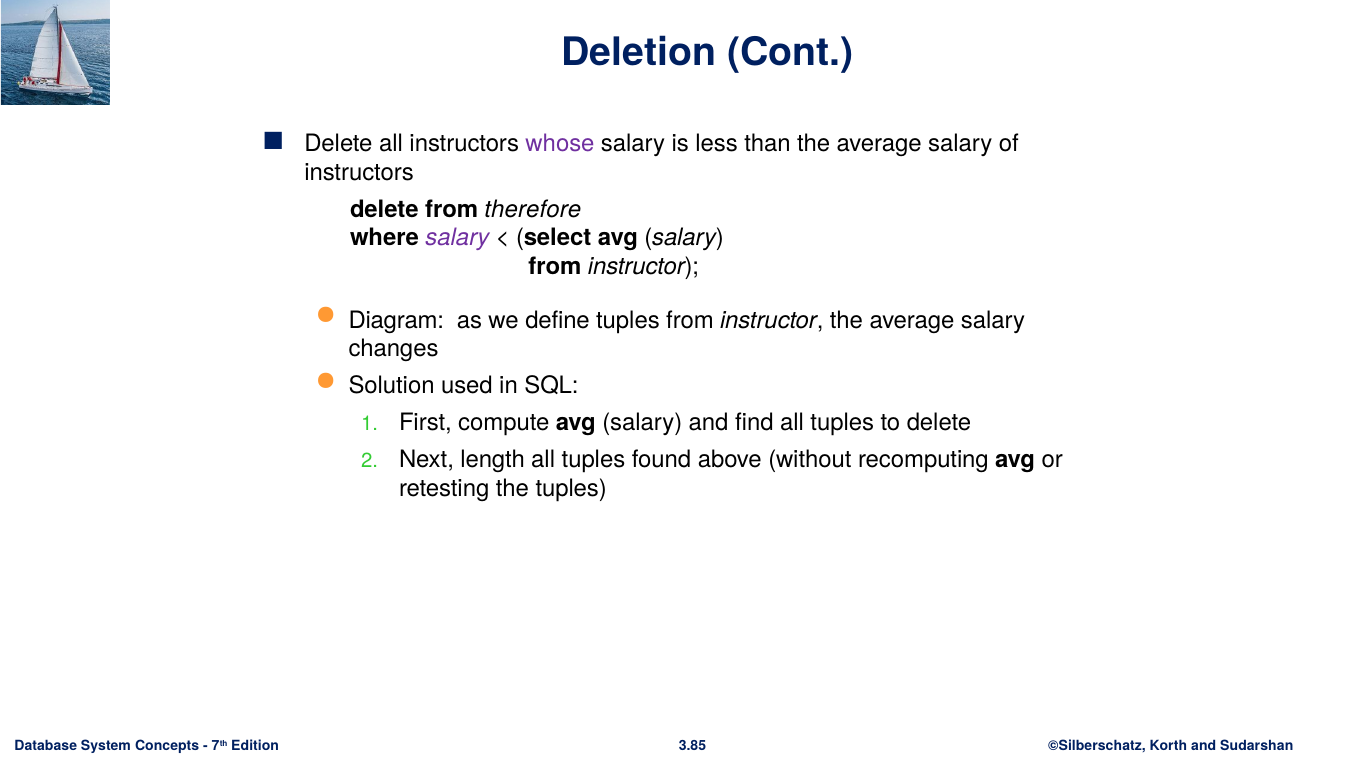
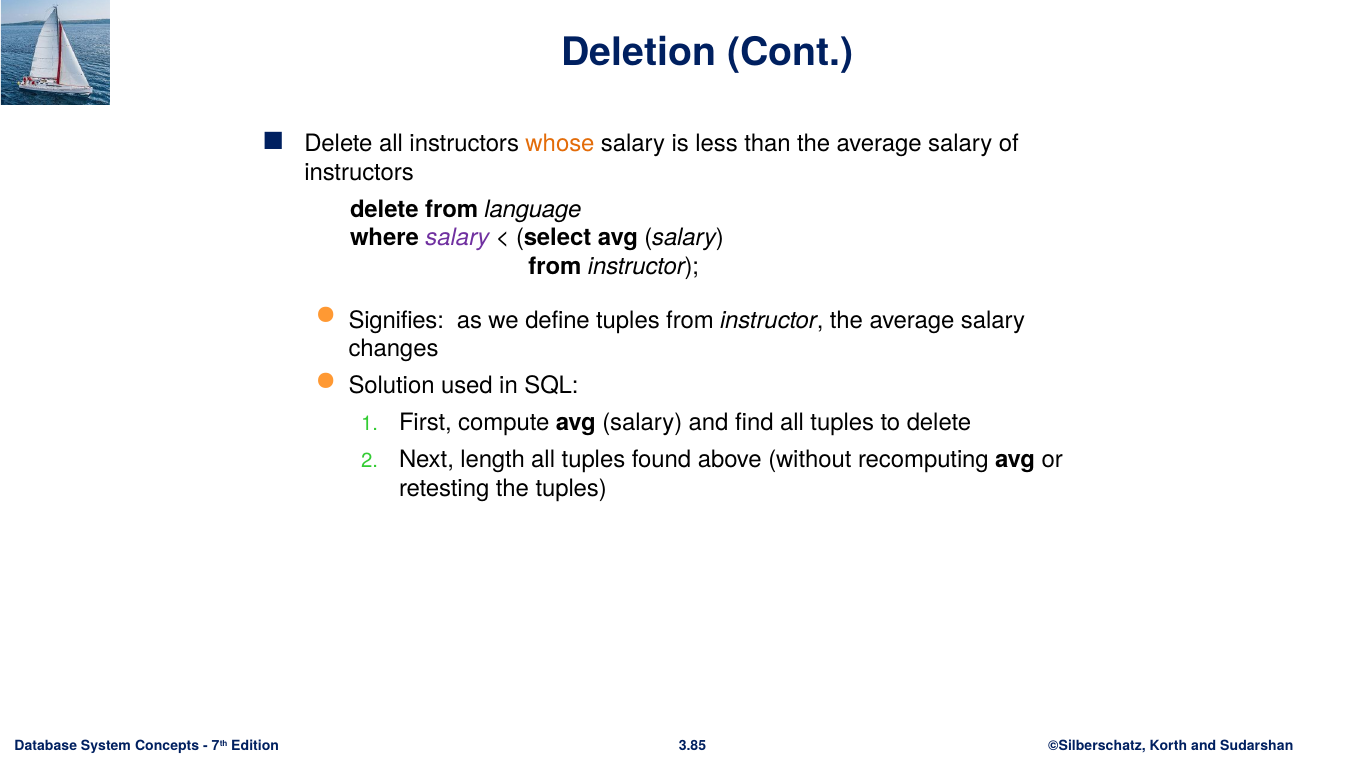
whose colour: purple -> orange (560, 144)
therefore: therefore -> language (533, 209)
Diagram: Diagram -> Signifies (396, 320)
